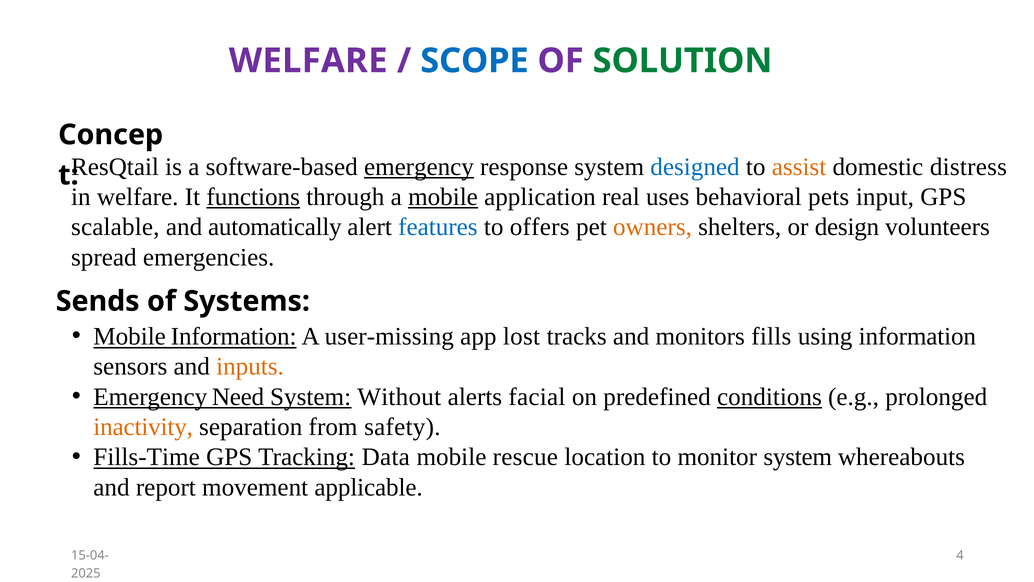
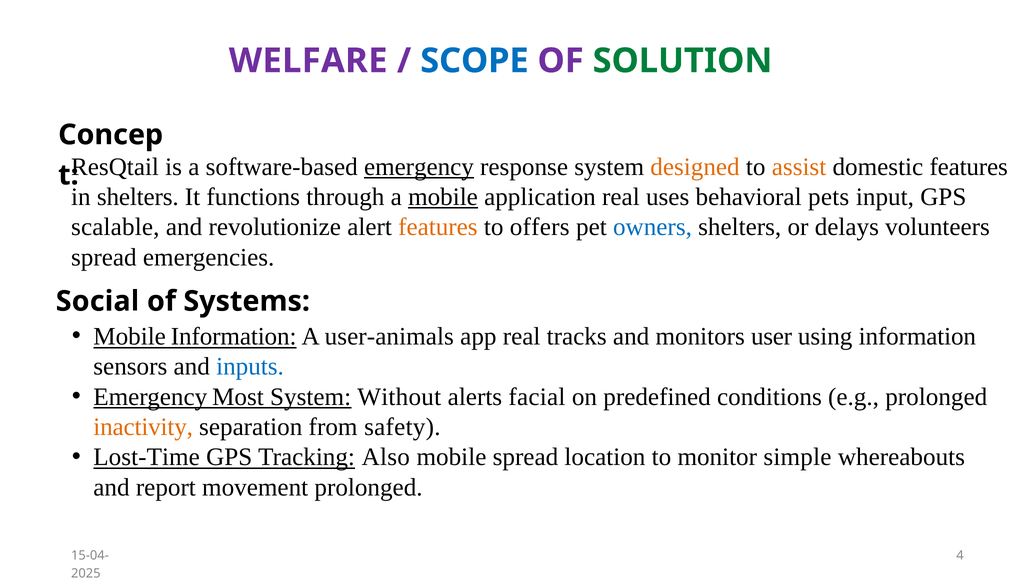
designed colour: blue -> orange (695, 167)
domestic distress: distress -> features (969, 167)
in welfare: welfare -> shelters (138, 197)
functions underline: present -> none (253, 197)
automatically: automatically -> revolutionize (275, 227)
features colour: blue -> orange (438, 227)
owners colour: orange -> blue (652, 227)
design: design -> delays (847, 227)
Sends: Sends -> Social (98, 301)
user-missing: user-missing -> user-animals (389, 336)
app lost: lost -> real (522, 336)
fills: fills -> user (772, 336)
inputs colour: orange -> blue (250, 366)
Need: Need -> Most (238, 397)
conditions underline: present -> none (769, 397)
Fills-Time: Fills-Time -> Lost-Time (147, 457)
Data: Data -> Also (386, 457)
mobile rescue: rescue -> spread (525, 457)
monitor system: system -> simple (797, 457)
movement applicable: applicable -> prolonged (369, 487)
